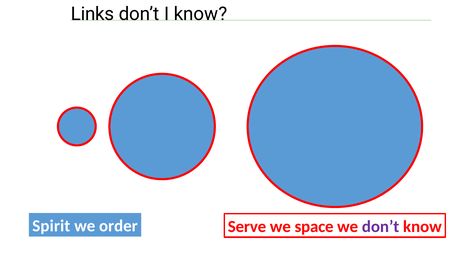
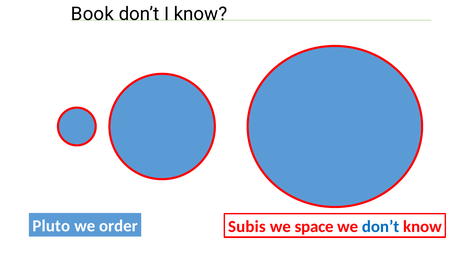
Links: Links -> Book (92, 14)
Spirit: Spirit -> Pluto (51, 226)
Serve: Serve -> Subis (247, 227)
don’t colour: purple -> blue (381, 227)
